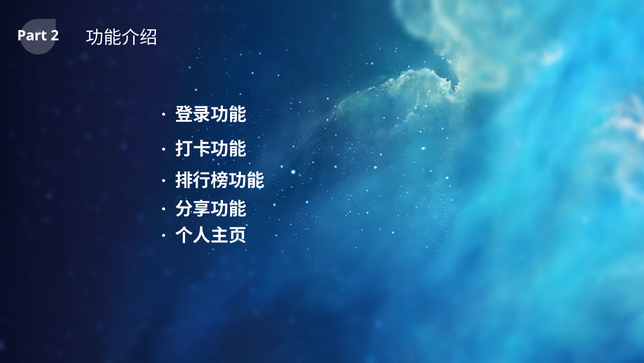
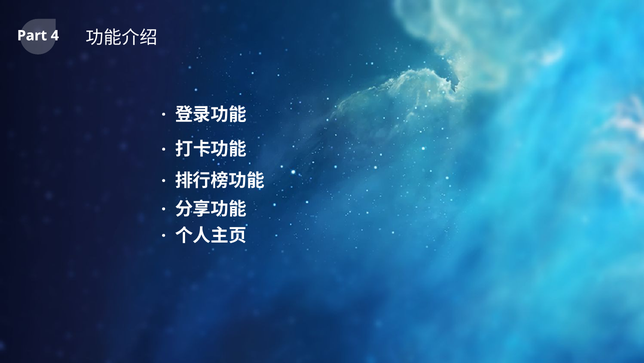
2: 2 -> 4 (55, 36)
